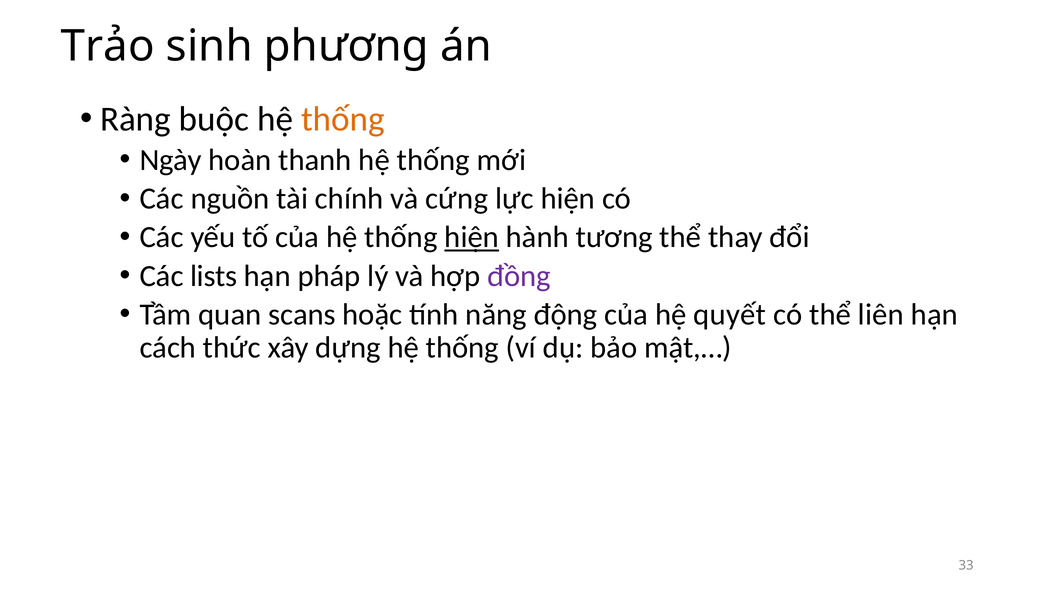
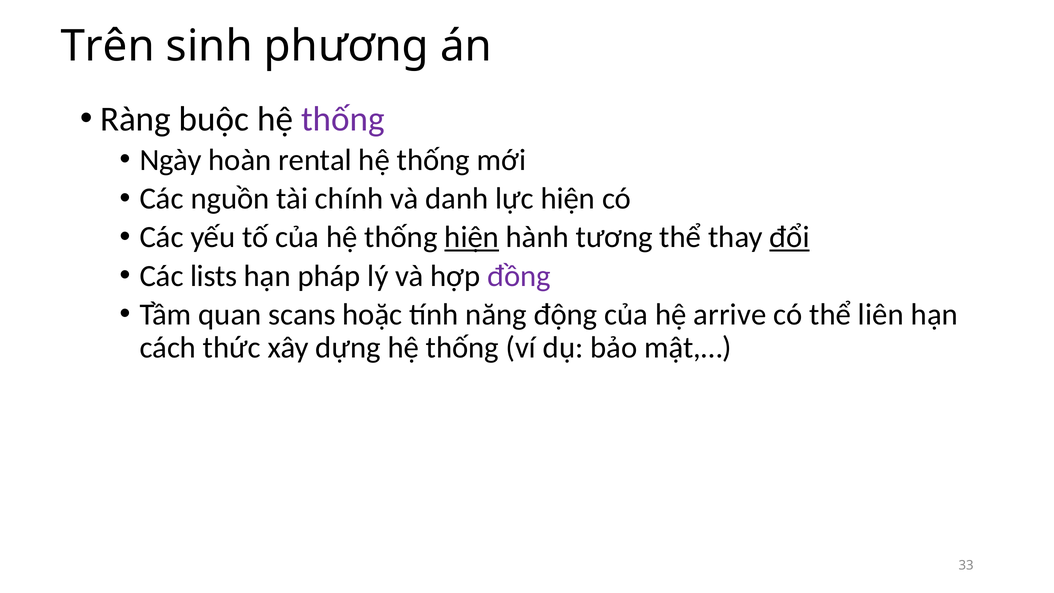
Trảo: Trảo -> Trên (108, 46)
thống colour: orange -> purple (343, 119)
thanh: thanh -> rental (315, 160)
cứng: cứng -> danh (457, 199)
đổi underline: none -> present (790, 237)
quyết: quyết -> arrive (730, 314)
